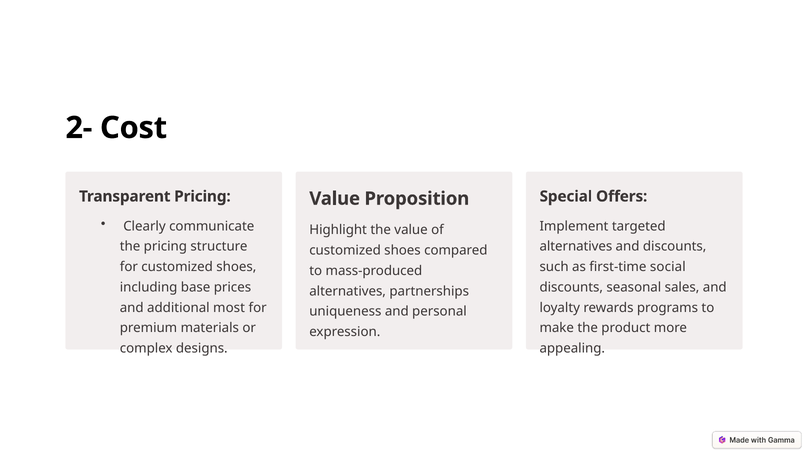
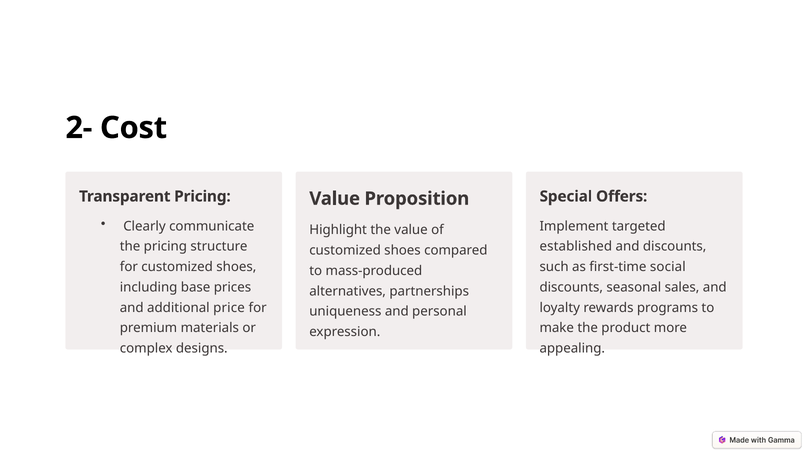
alternatives: alternatives -> established (576, 246)
most: most -> price (229, 307)
